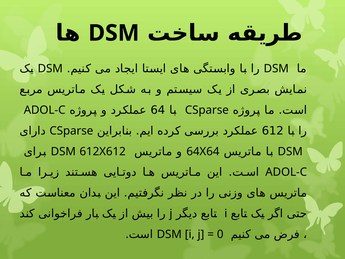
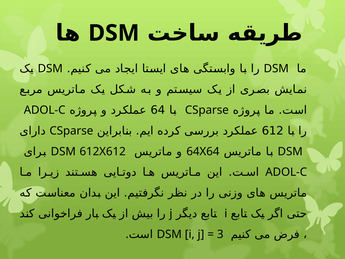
0: 0 -> 3 (220, 234)
